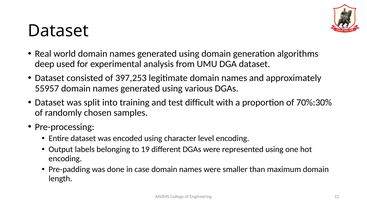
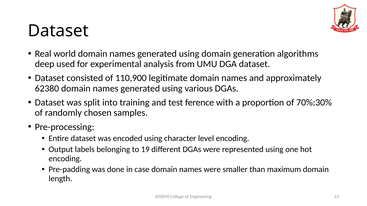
397,253: 397,253 -> 110,900 (131, 78)
55957: 55957 -> 62380 (47, 89)
difficult: difficult -> ference (200, 103)
